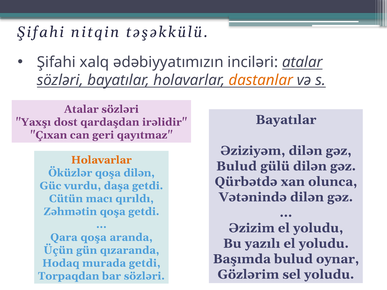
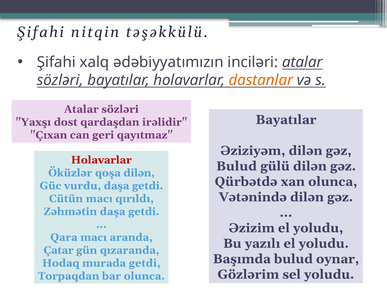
Holavarlar colour: orange -> red (101, 160)
Zəhmətin qoşa: qoşa -> daşa (113, 212)
Qara qoşa: qoşa -> macı (94, 238)
Üçün: Üçün -> Çatar (59, 250)
bar sözləri: sözləri -> olunca (144, 276)
